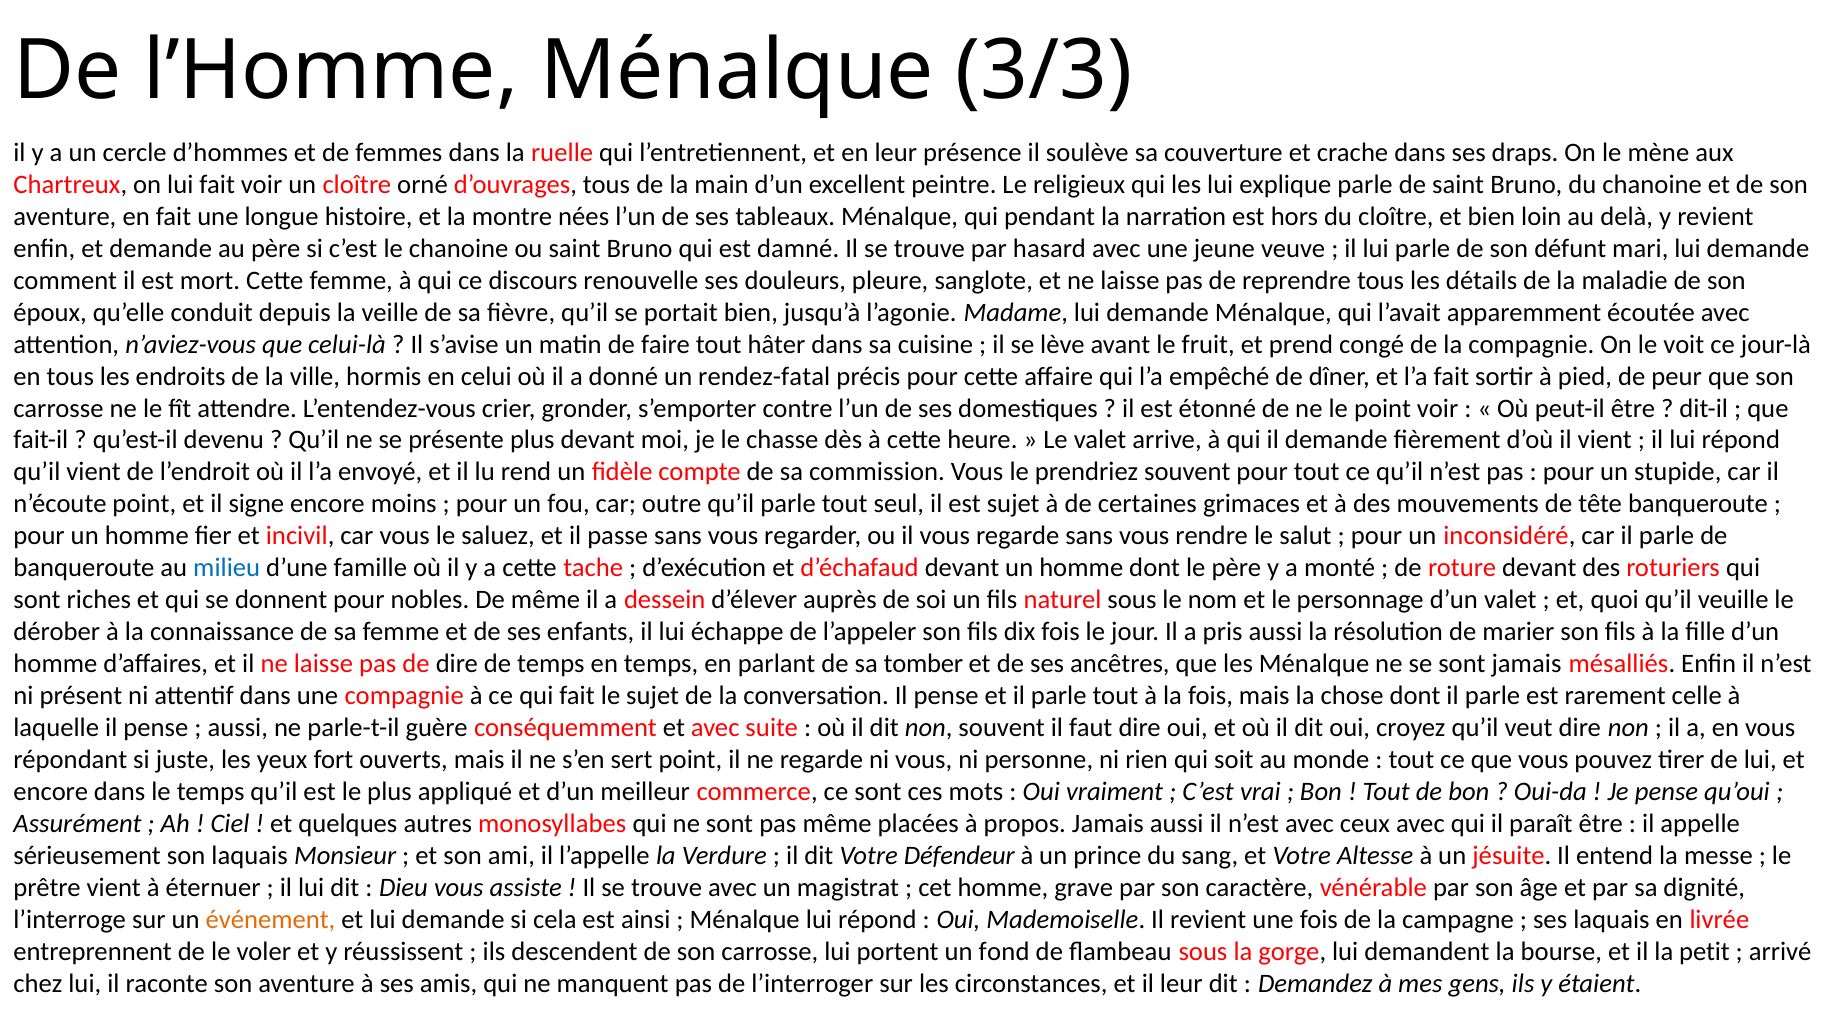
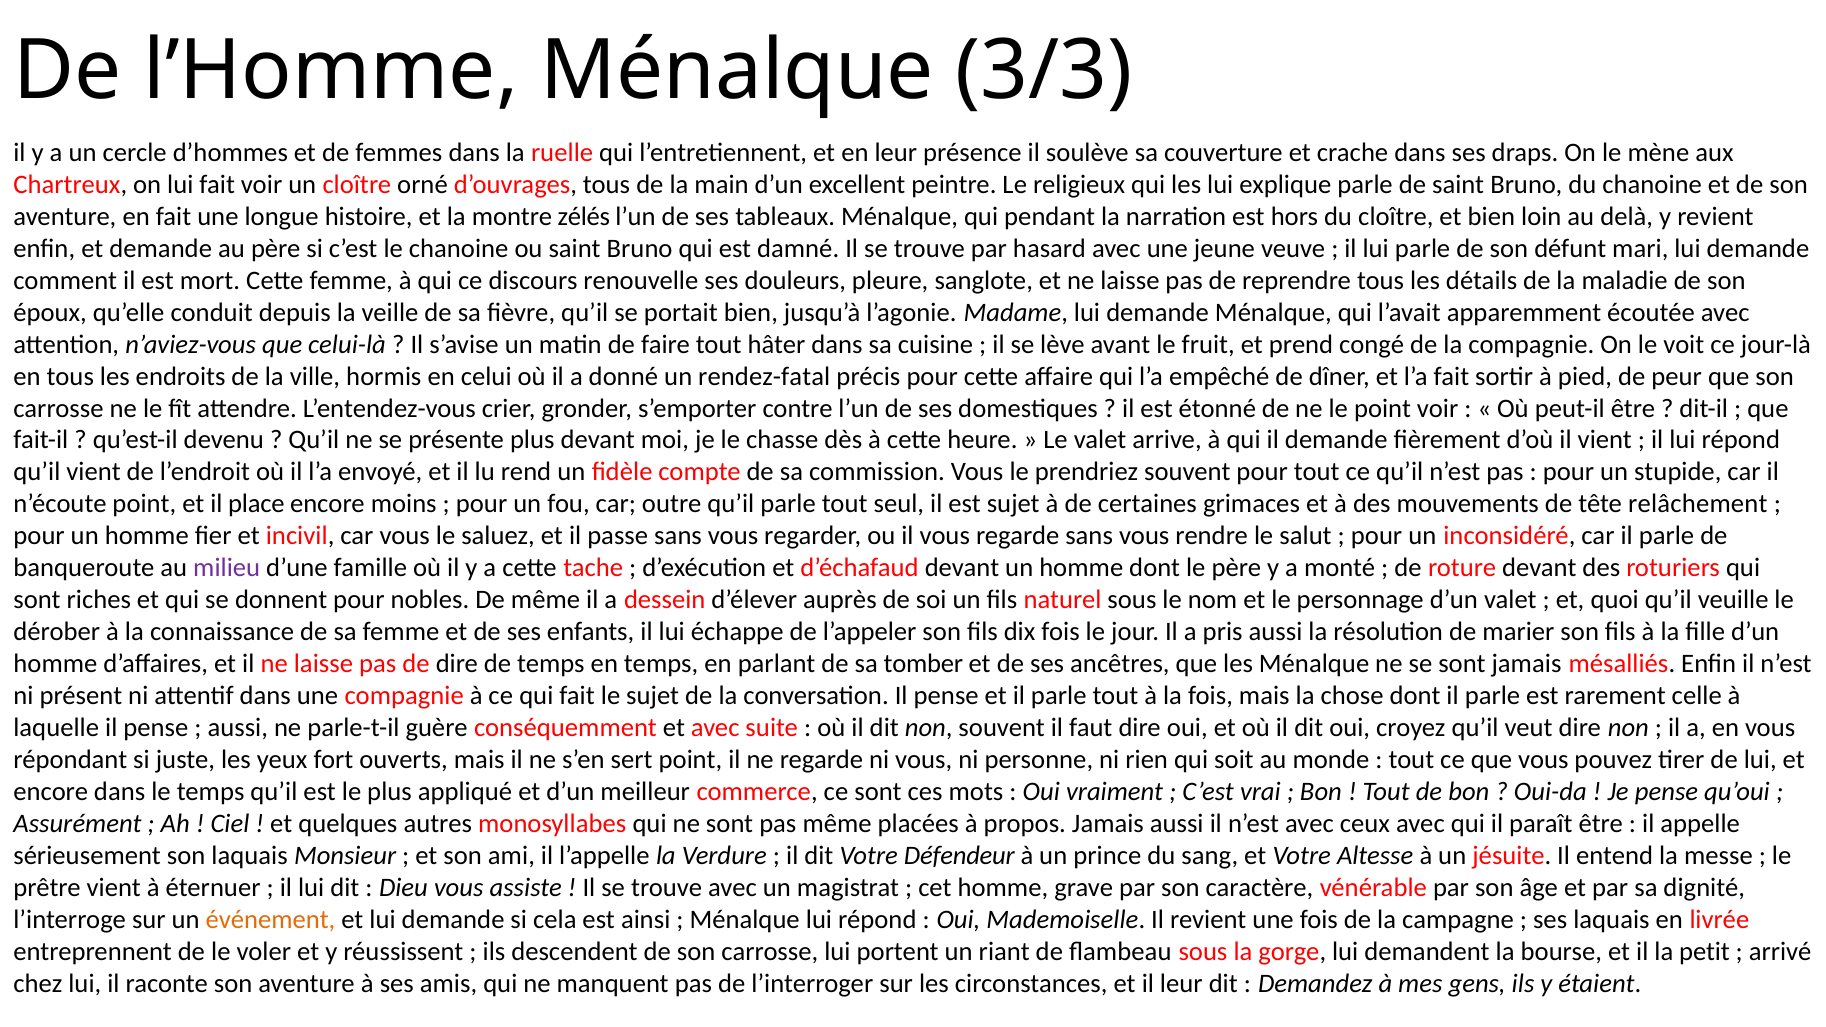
nées: nées -> zélés (584, 216)
signe: signe -> place (256, 504)
tête banqueroute: banqueroute -> relâchement (1698, 504)
milieu colour: blue -> purple (227, 568)
fond: fond -> riant (1004, 952)
